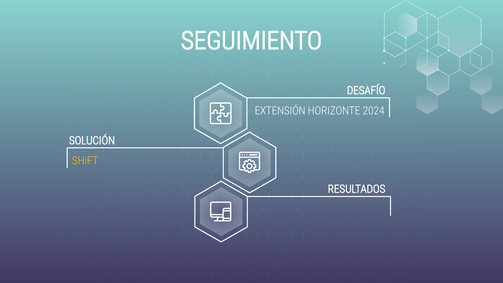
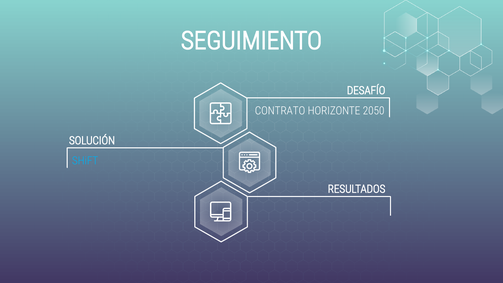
EXTENSIÓN: EXTENSIÓN -> CONTRATO (280, 111)
2024: 2024 -> 2050 (374, 111)
SHiFT colour: yellow -> light blue (85, 161)
